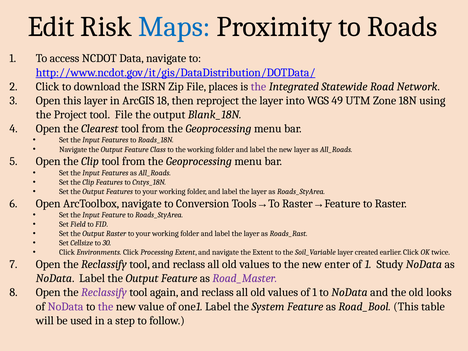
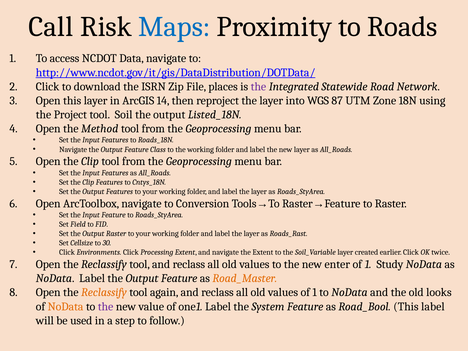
Edit: Edit -> Call (51, 27)
18: 18 -> 14 (163, 101)
49: 49 -> 87 (337, 101)
tool File: File -> Soil (124, 115)
Blank_18N: Blank_18N -> Listed_18N (215, 115)
Clearest: Clearest -> Method (100, 129)
Road_Master colour: purple -> orange (245, 278)
Reclassify colour: purple -> orange (104, 292)
NoData colour: purple -> orange (65, 307)
This table: table -> label (433, 307)
